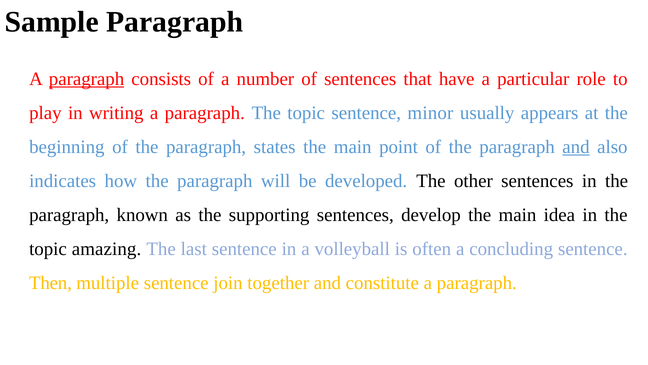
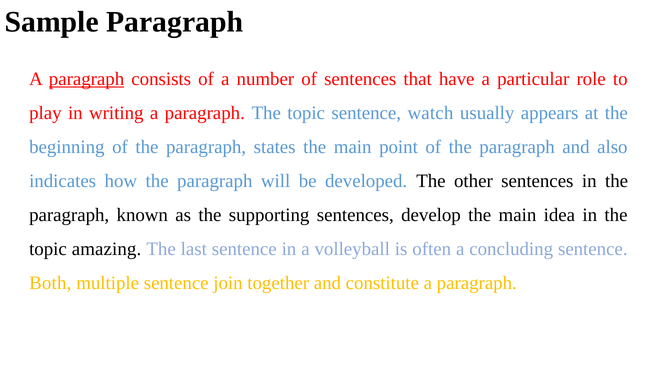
minor: minor -> watch (430, 113)
and underline: present -> none (576, 147)
Then: Then -> Both (50, 282)
